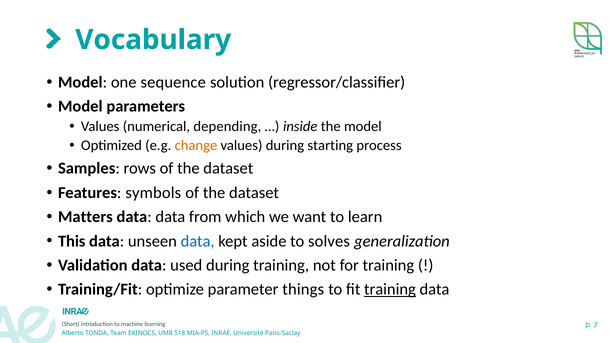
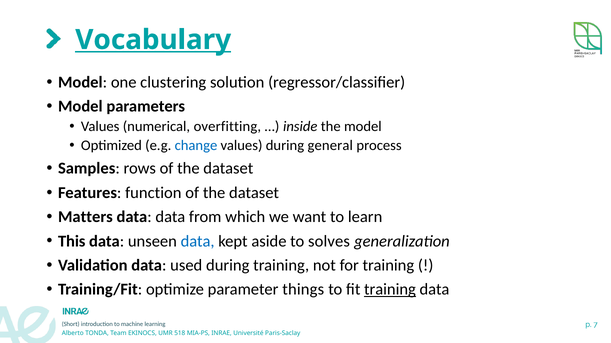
Vocabulary underline: none -> present (153, 40)
sequence: sequence -> clustering (173, 82)
depending: depending -> overfitting (227, 127)
change colour: orange -> blue (196, 146)
starting: starting -> general (330, 146)
symbols: symbols -> function (153, 193)
